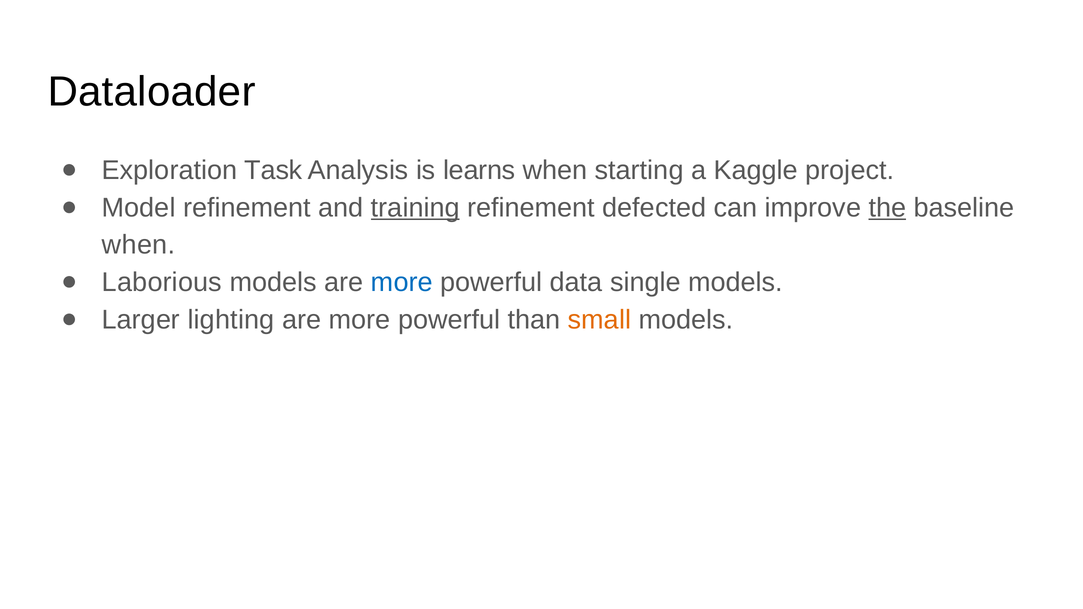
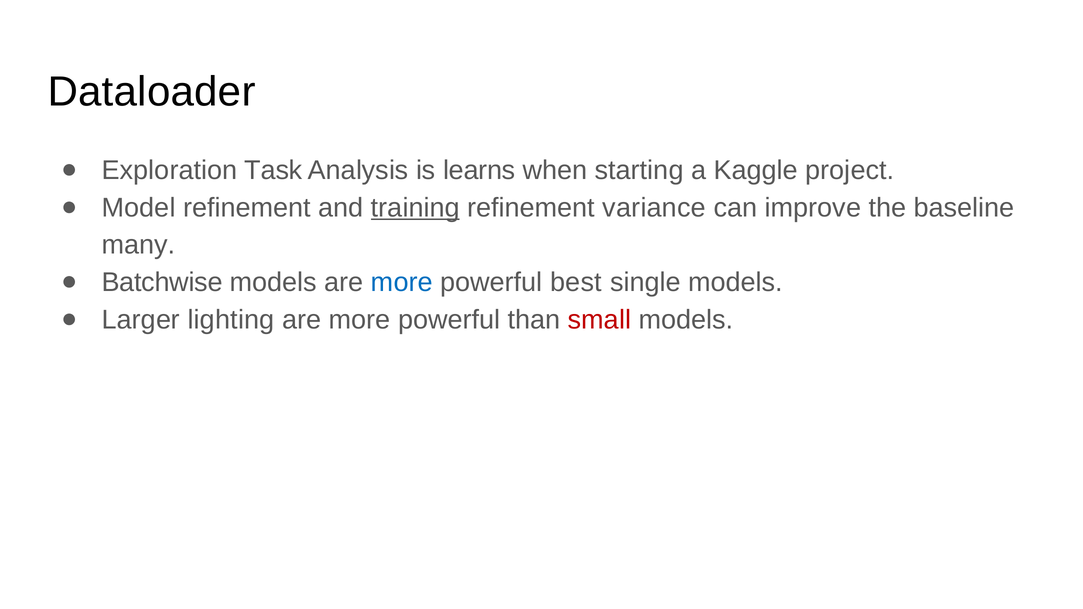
defected: defected -> variance (654, 208)
the underline: present -> none (887, 208)
when: when -> many (139, 245)
Laborious: Laborious -> Batchwise (162, 282)
data: data -> best (576, 282)
small colour: orange -> red (599, 320)
